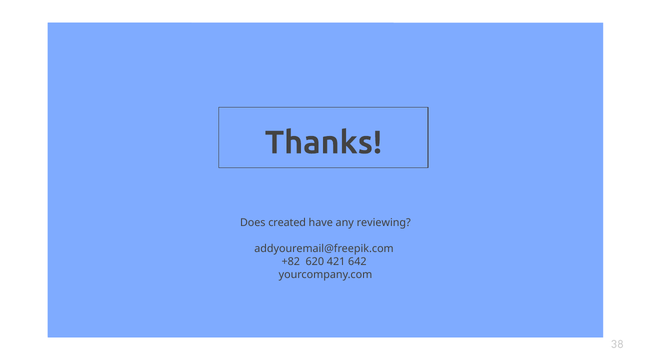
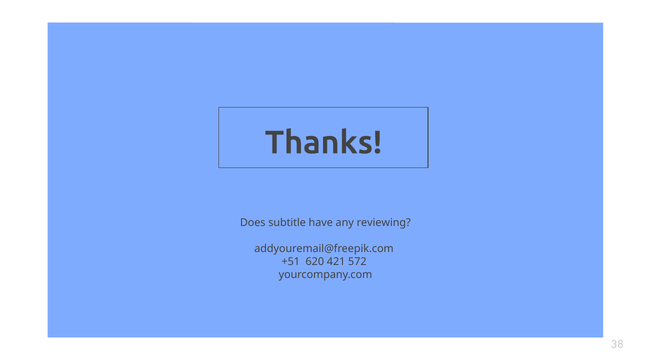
created: created -> subtitle (287, 223)
+82: +82 -> +51 (291, 262)
642: 642 -> 572 (357, 262)
